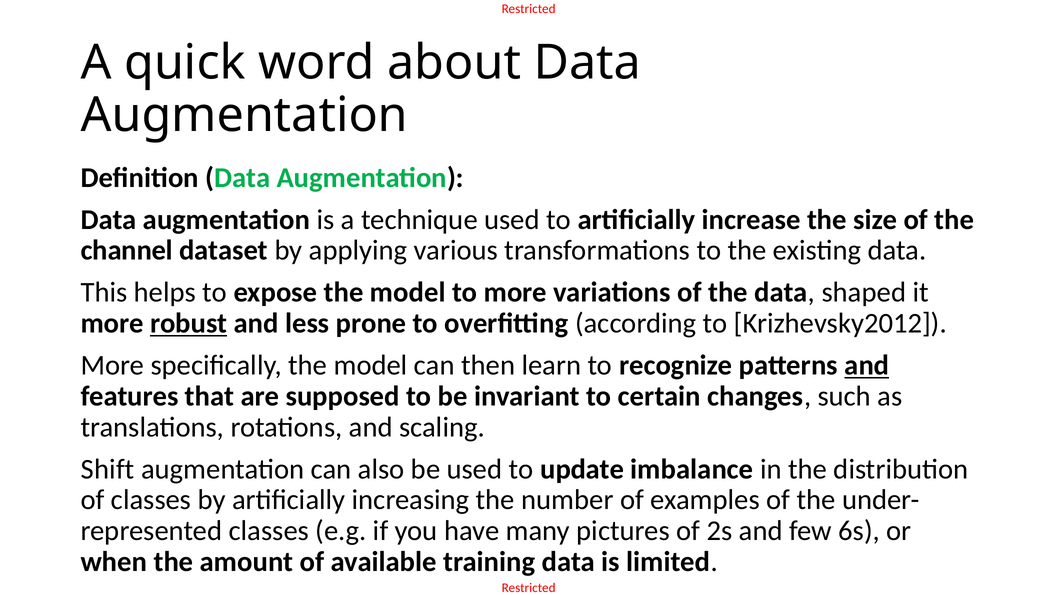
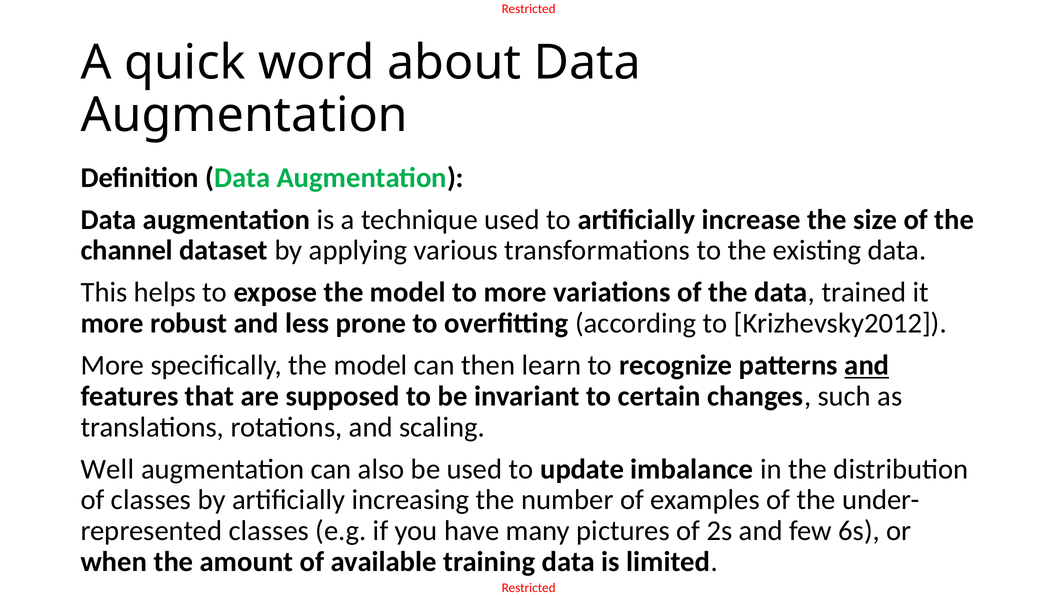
shaped: shaped -> trained (864, 293)
robust underline: present -> none (189, 323)
Shift: Shift -> Well (108, 469)
